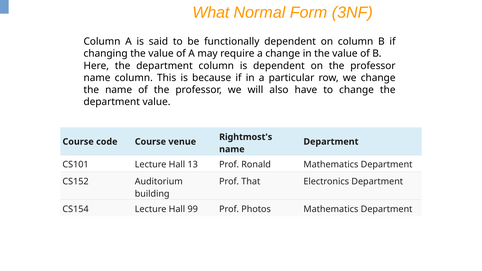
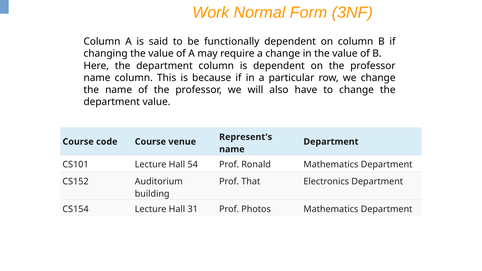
What: What -> Work (211, 13)
Rightmost's: Rightmost's -> Represent's (246, 137)
13: 13 -> 54 (193, 165)
99: 99 -> 31 (193, 209)
